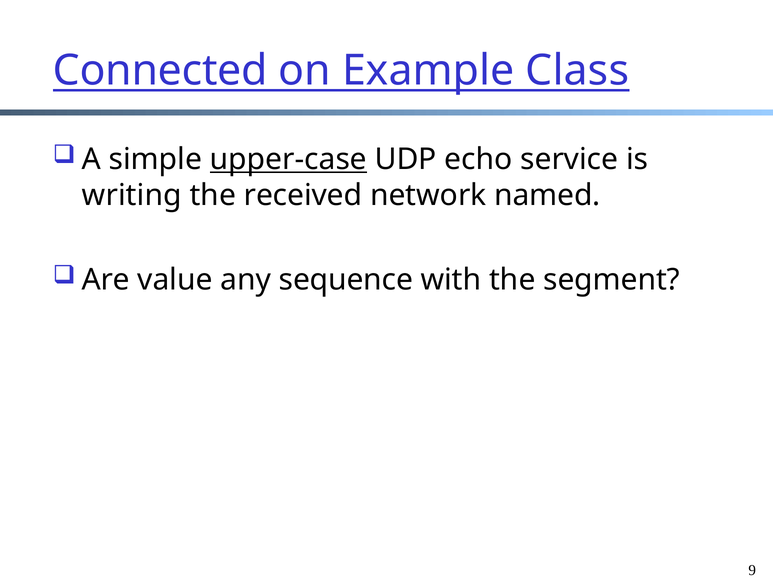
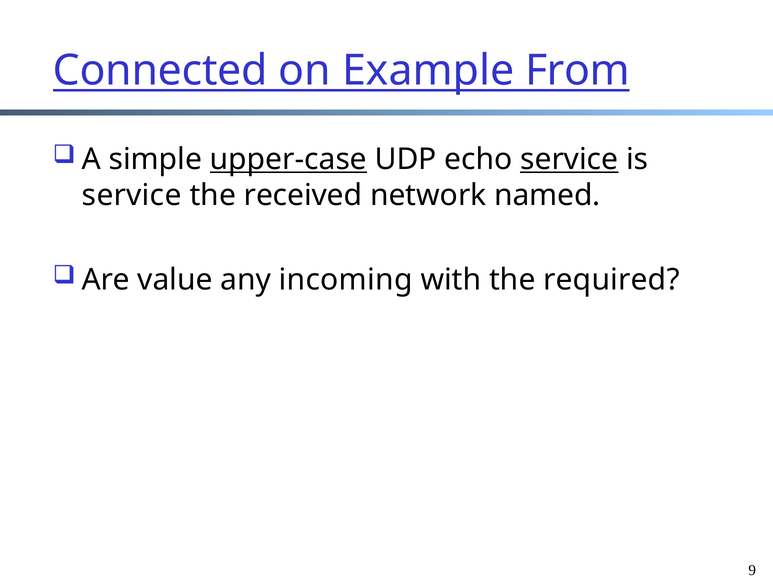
Class: Class -> From (578, 71)
service underline: none -> present (569, 159)
writing: writing -> service (132, 195)
sequence: sequence -> incoming (346, 280)
segment: segment -> required (611, 280)
